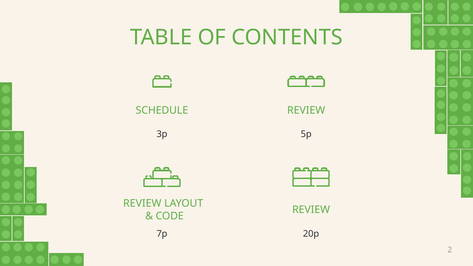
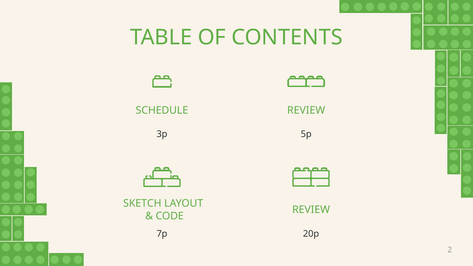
REVIEW: REVIEW -> SKETCH (142, 204)
